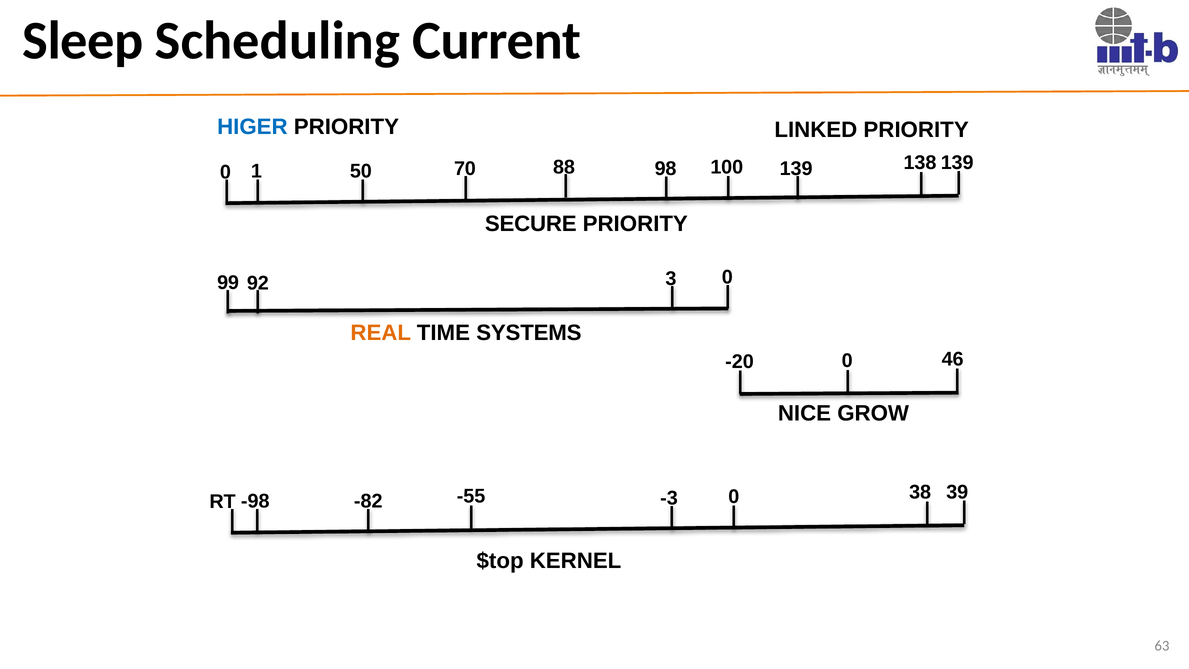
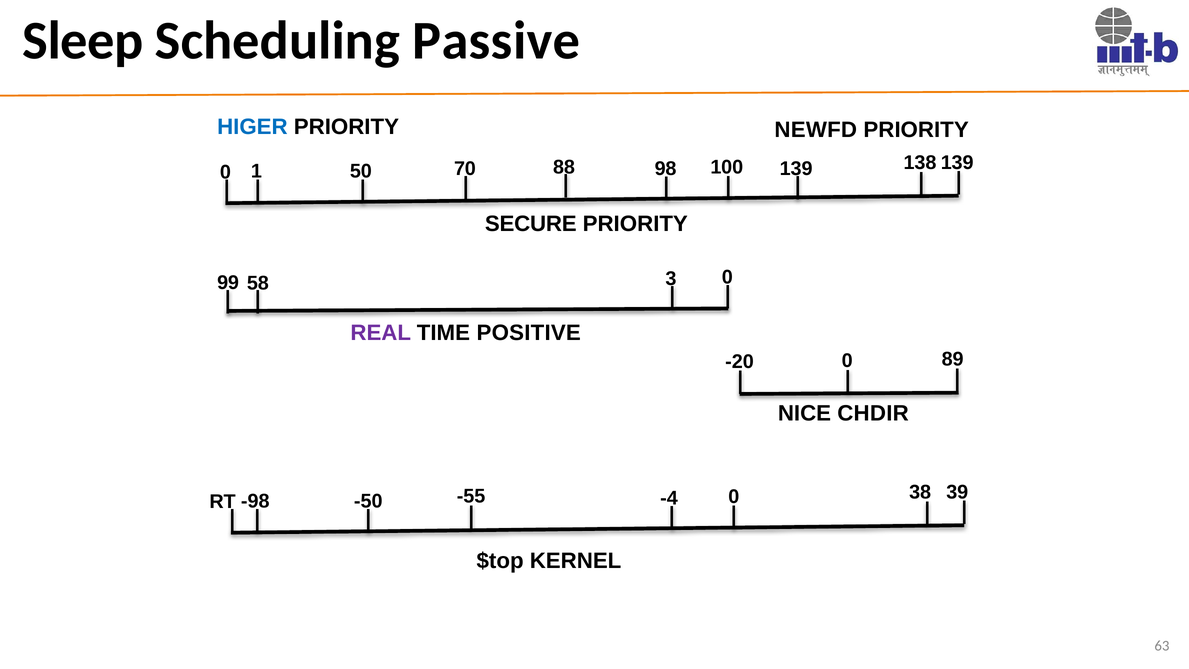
Current: Current -> Passive (496, 41)
LINKED: LINKED -> NEWFD (816, 130)
92: 92 -> 58 (258, 283)
REAL colour: orange -> purple (381, 333)
SYSTEMS: SYSTEMS -> POSITIVE (529, 333)
46: 46 -> 89 (953, 359)
GROW: GROW -> CHDIR (873, 413)
-3: -3 -> -4 (669, 498)
-82: -82 -> -50 (368, 501)
